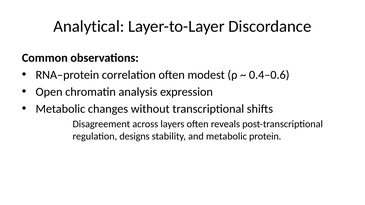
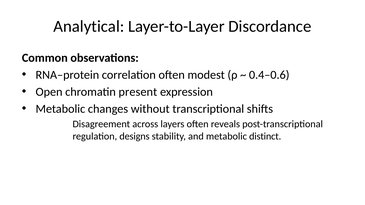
analysis: analysis -> present (138, 92)
protein: protein -> distinct (265, 136)
